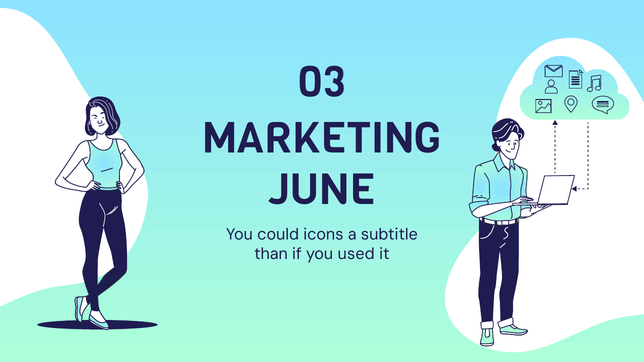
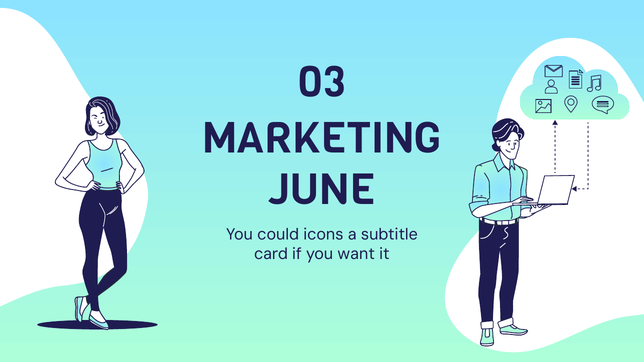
than: than -> card (271, 254)
used: used -> want (356, 254)
